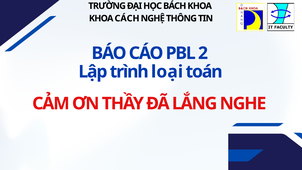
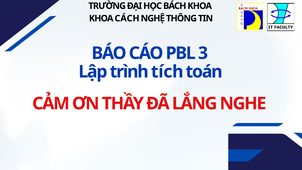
2: 2 -> 3 (203, 53)
loại: loại -> tích (167, 72)
